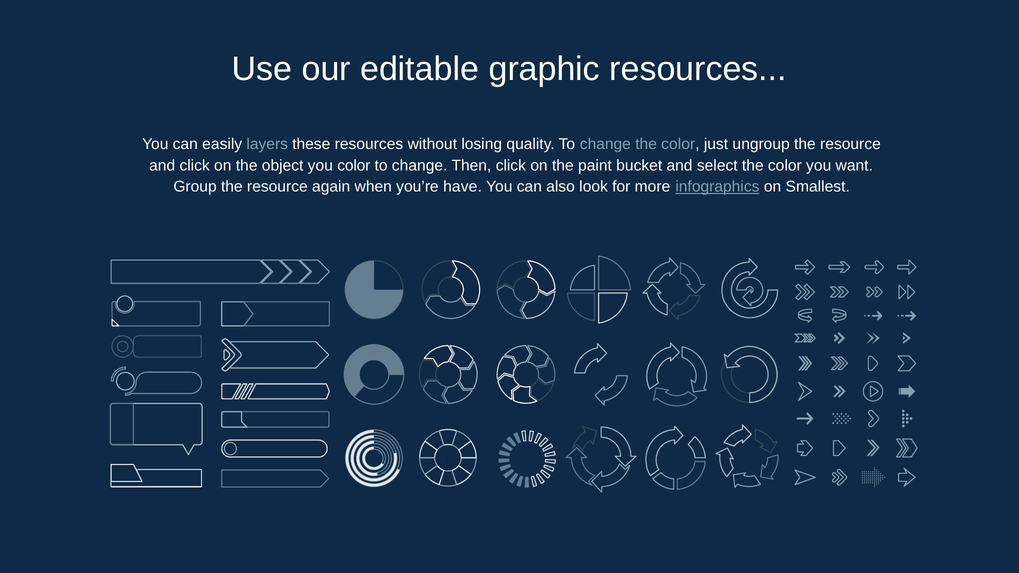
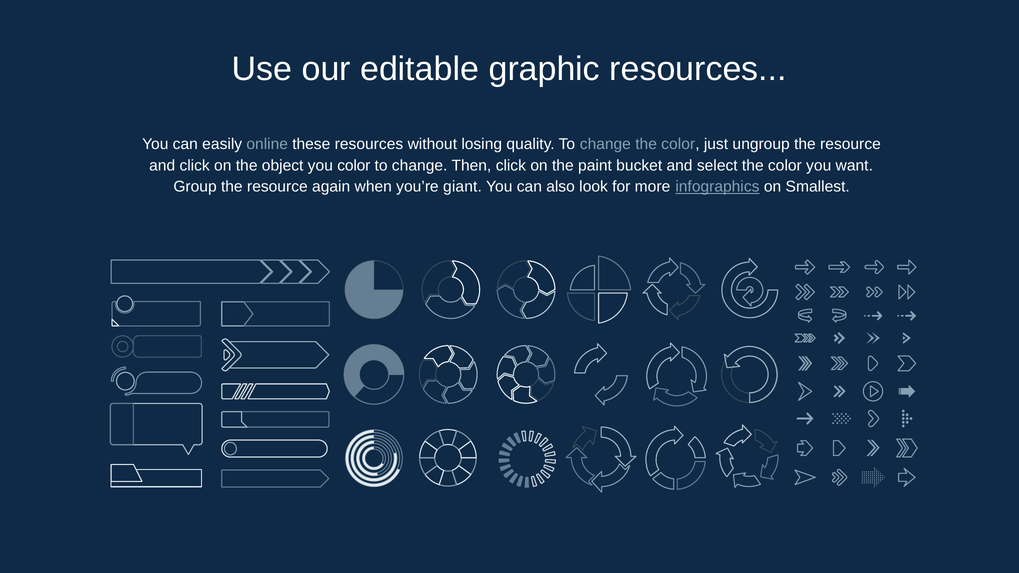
layers: layers -> online (267, 144)
have: have -> giant (462, 187)
